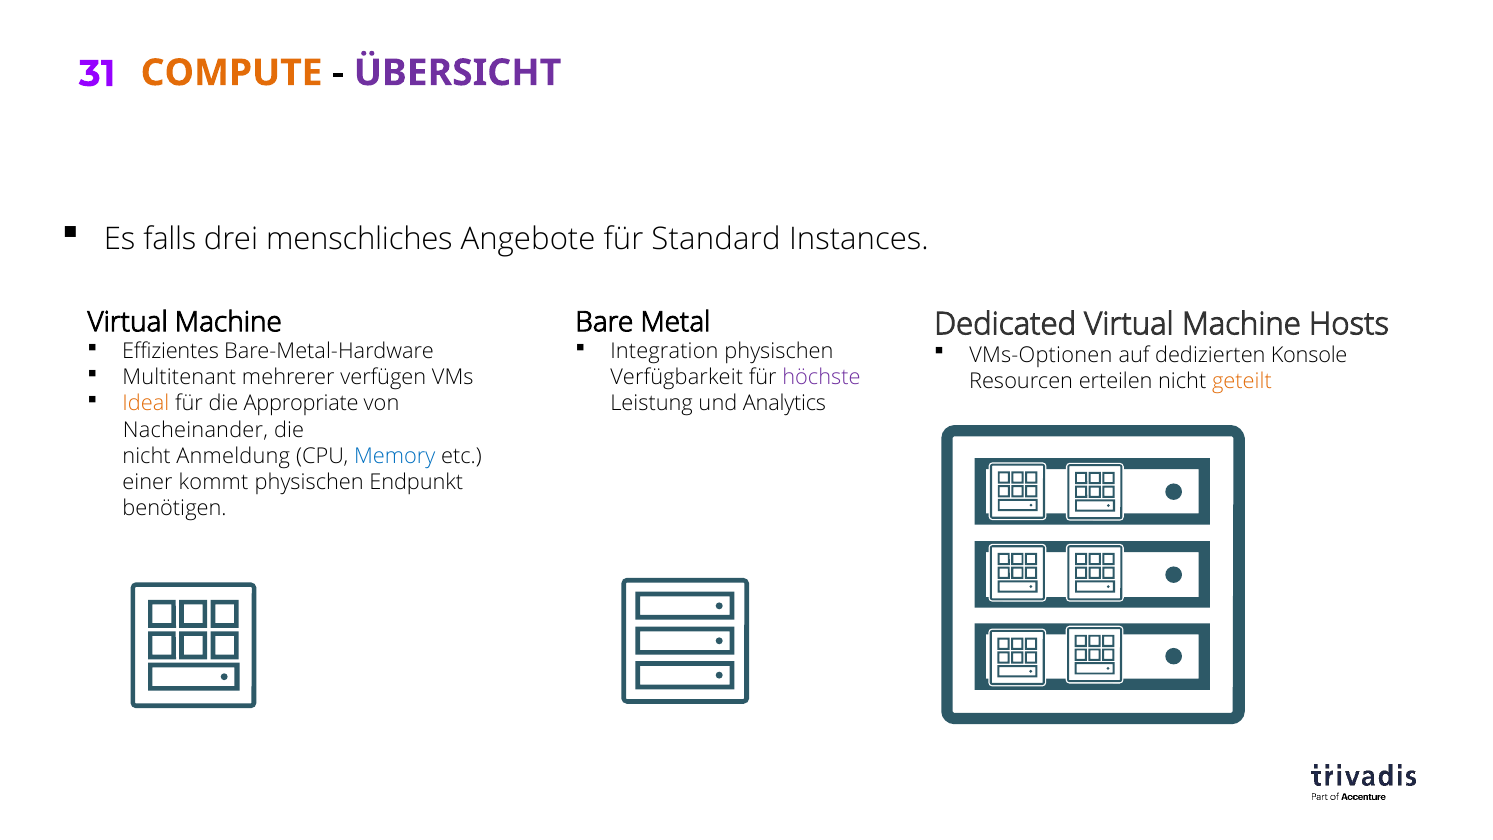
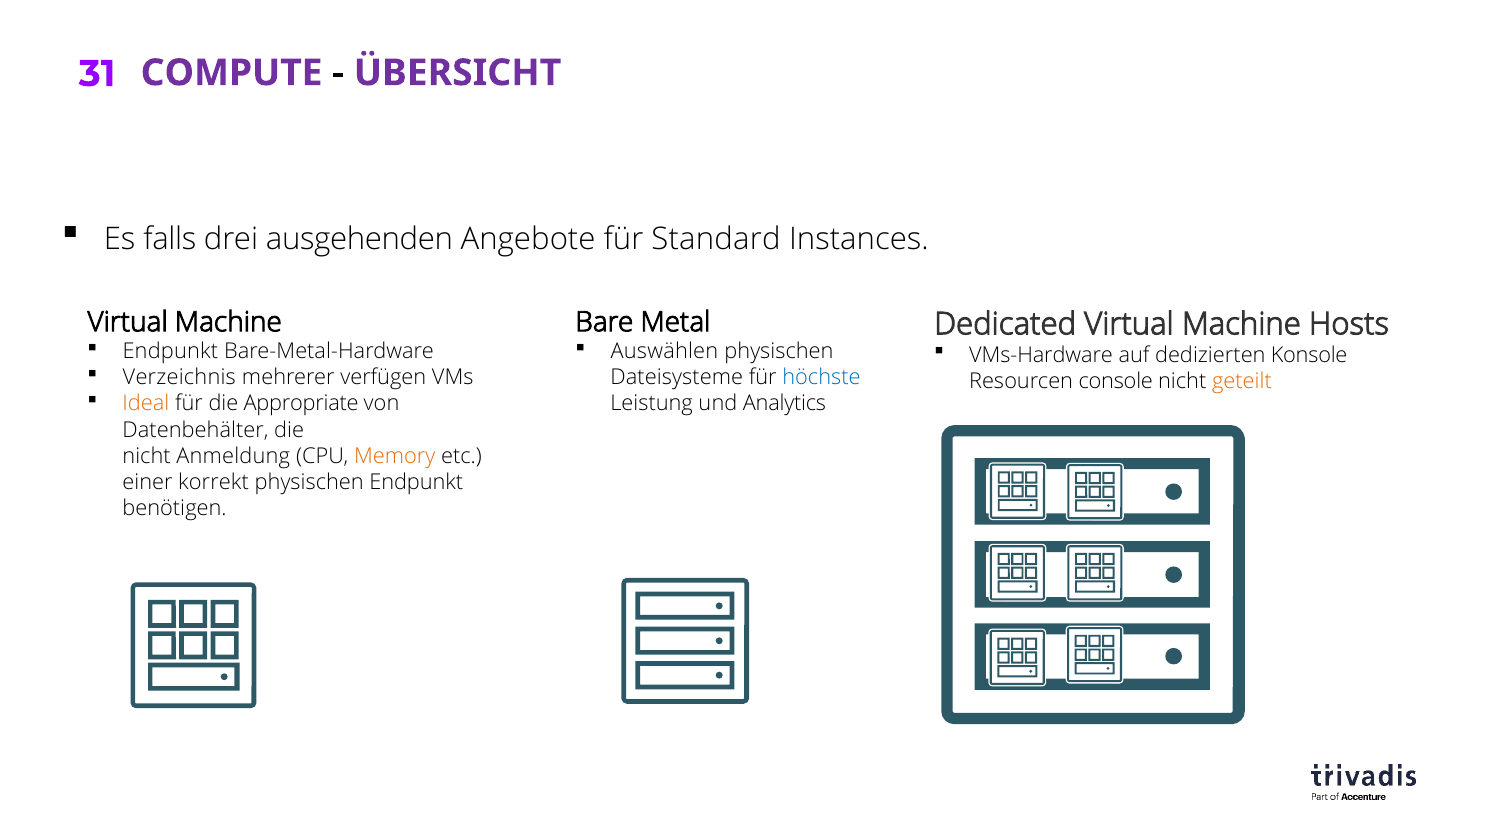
COMPUTE colour: orange -> purple (232, 73)
menschliches: menschliches -> ausgehenden (359, 239)
Effizientes: Effizientes -> Endpunkt (170, 351)
Integration: Integration -> Auswählen (664, 351)
VMs-Optionen: VMs-Optionen -> VMs-Hardware (1041, 355)
Multitenant: Multitenant -> Verzeichnis (179, 377)
Verfügbarkeit: Verfügbarkeit -> Dateisysteme (677, 377)
höchste colour: purple -> blue (821, 377)
erteilen: erteilen -> console (1116, 381)
Nacheinander: Nacheinander -> Datenbehälter (196, 430)
Memory colour: blue -> orange (395, 456)
kommt: kommt -> korrekt (214, 482)
